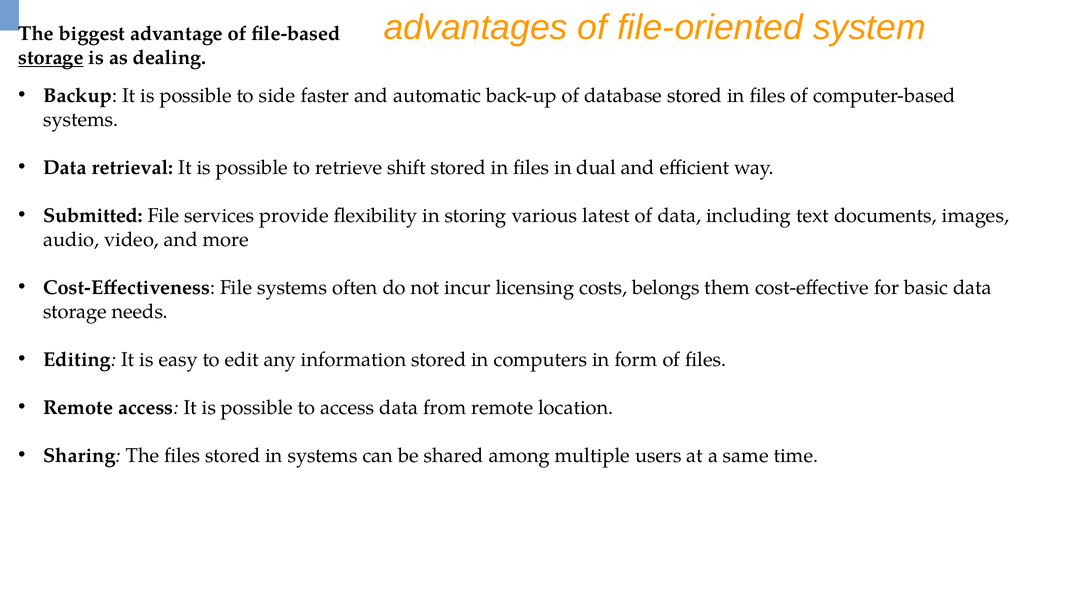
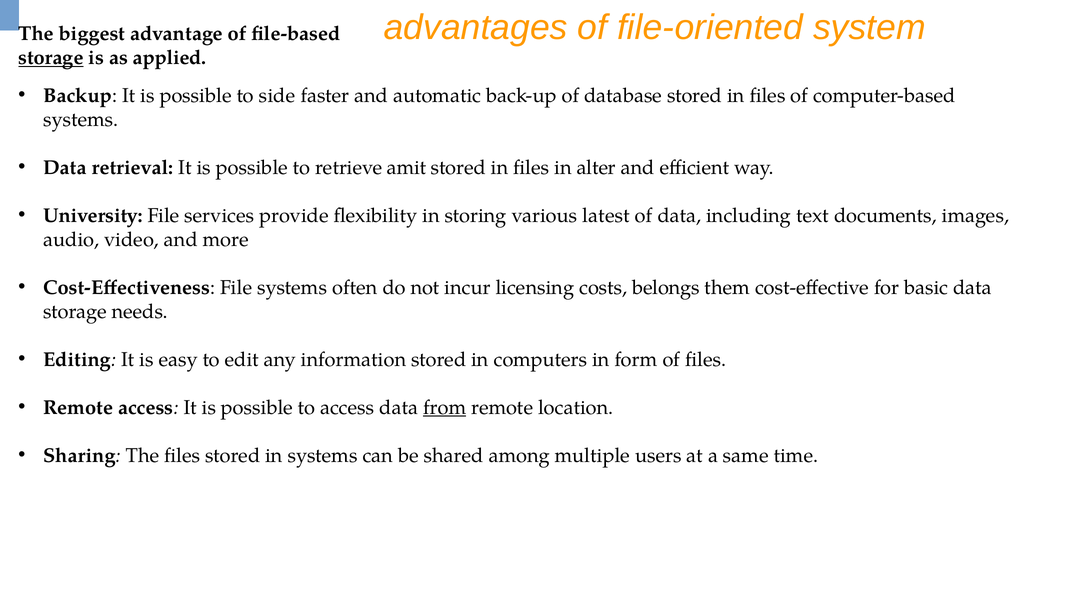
dealing: dealing -> applied (170, 58)
shift: shift -> amit (407, 167)
dual: dual -> alter (596, 167)
Submitted: Submitted -> University (93, 215)
from underline: none -> present (445, 408)
